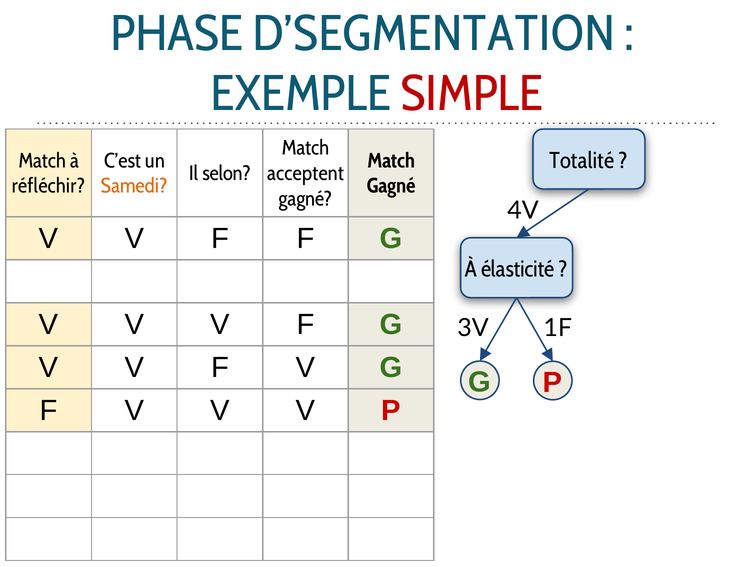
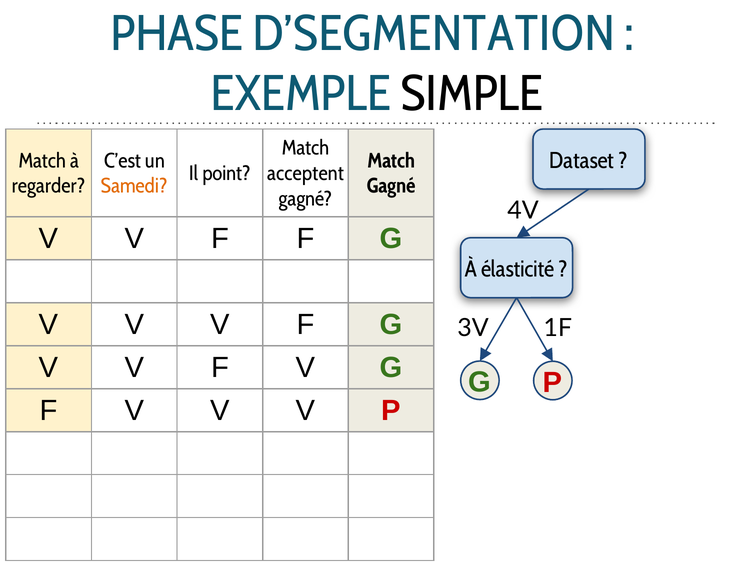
SIMPLE colour: red -> black (472, 94)
Totalité: Totalité -> Dataset (582, 160)
selon: selon -> point (227, 173)
réfléchir: réfléchir -> regarder (49, 186)
